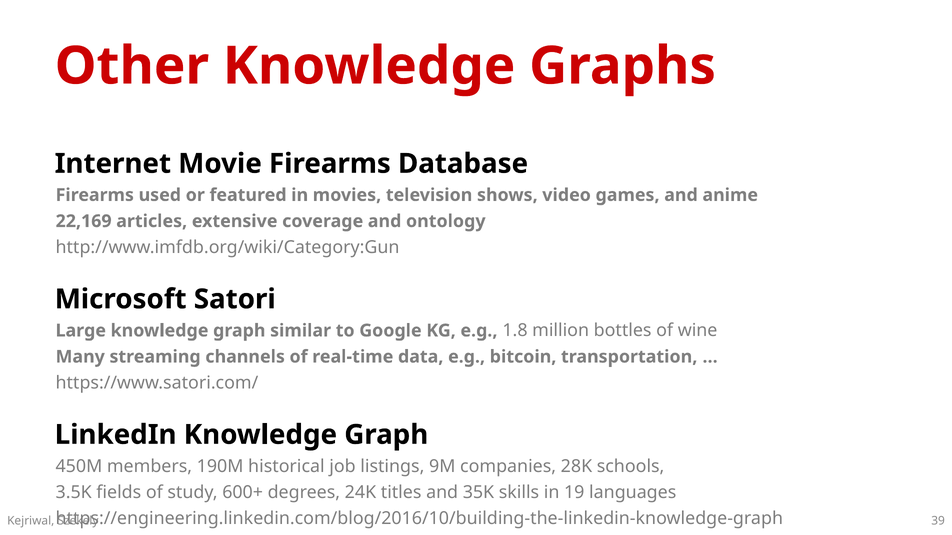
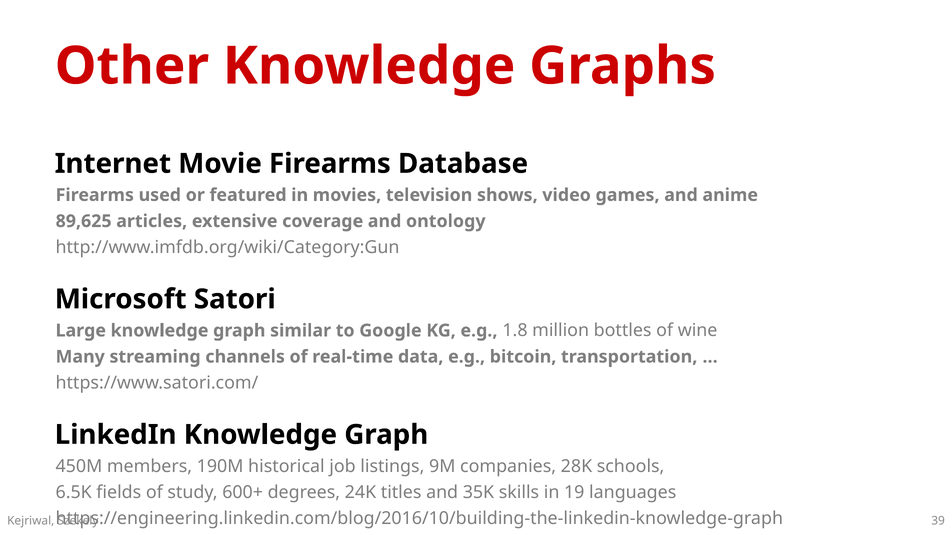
22,169: 22,169 -> 89,625 (84, 221)
3.5K: 3.5K -> 6.5K (74, 493)
